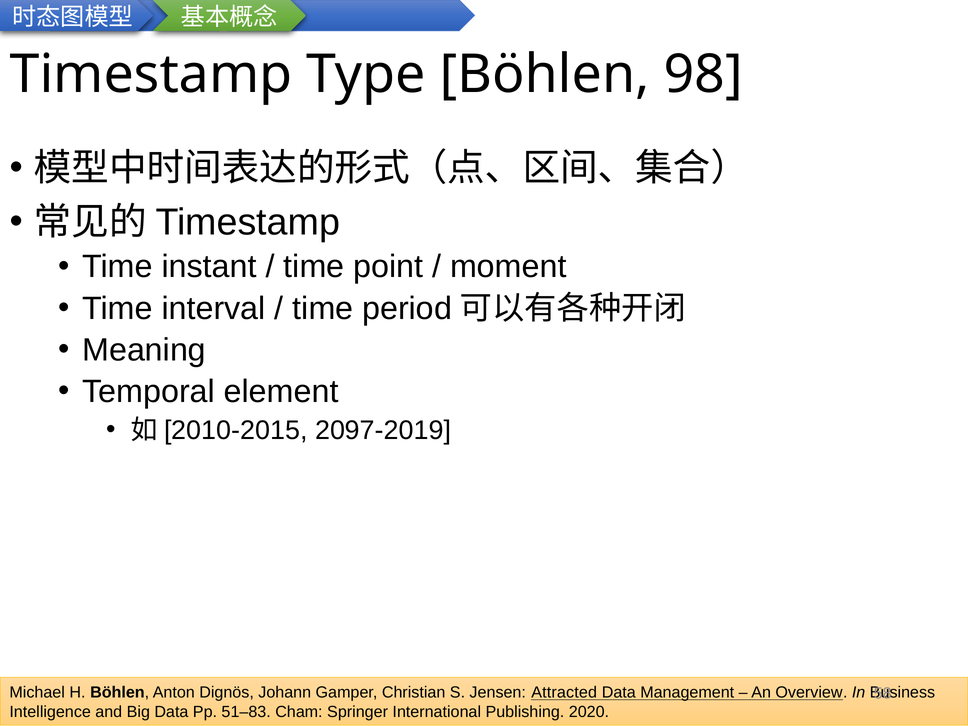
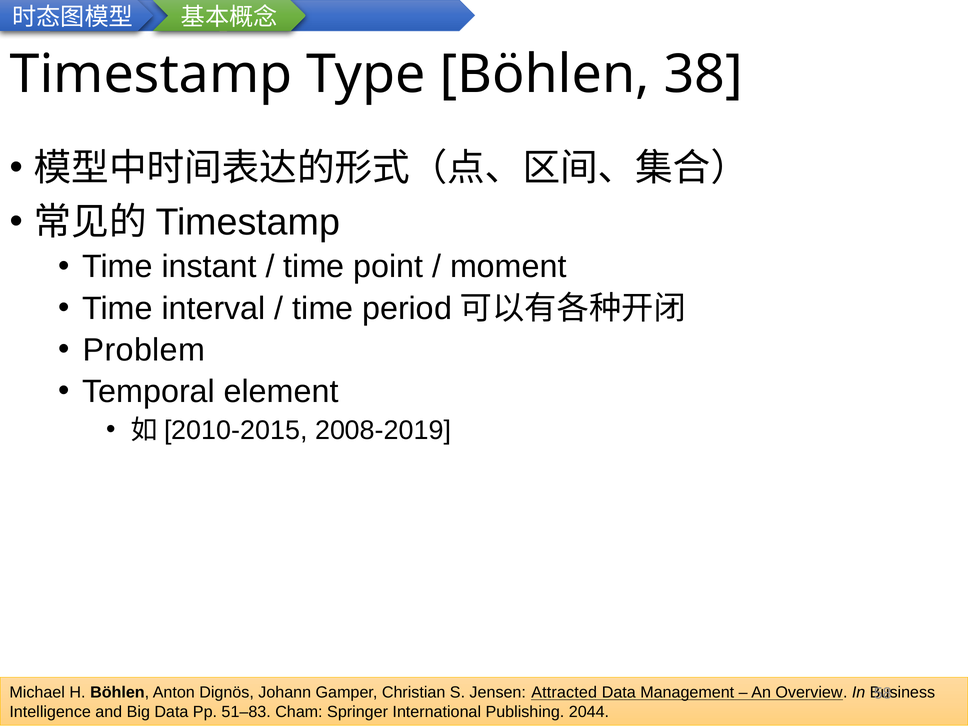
98: 98 -> 38 (703, 75)
Meaning: Meaning -> Problem (144, 350)
2097-2019: 2097-2019 -> 2008-2019 (383, 430)
2020: 2020 -> 2044 (589, 712)
